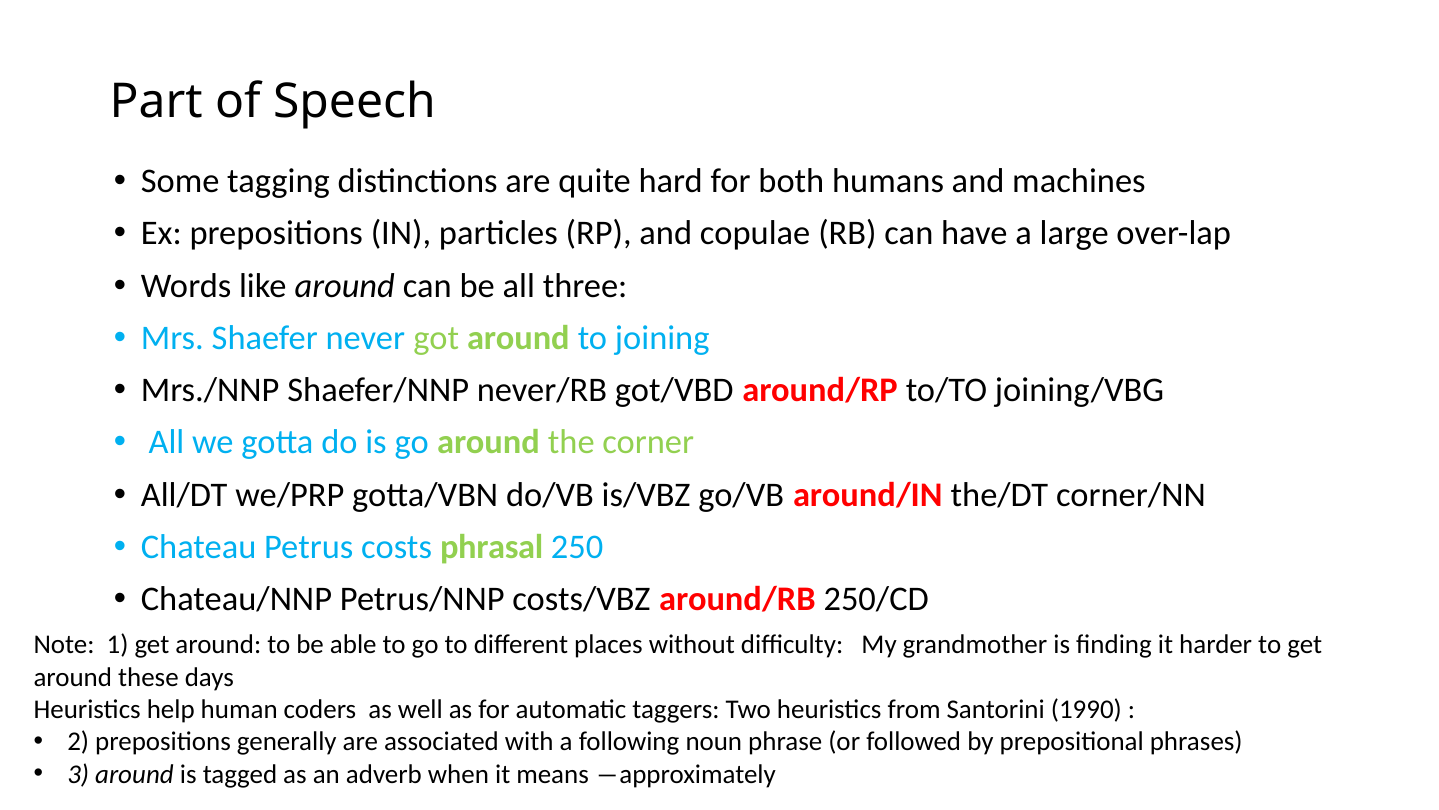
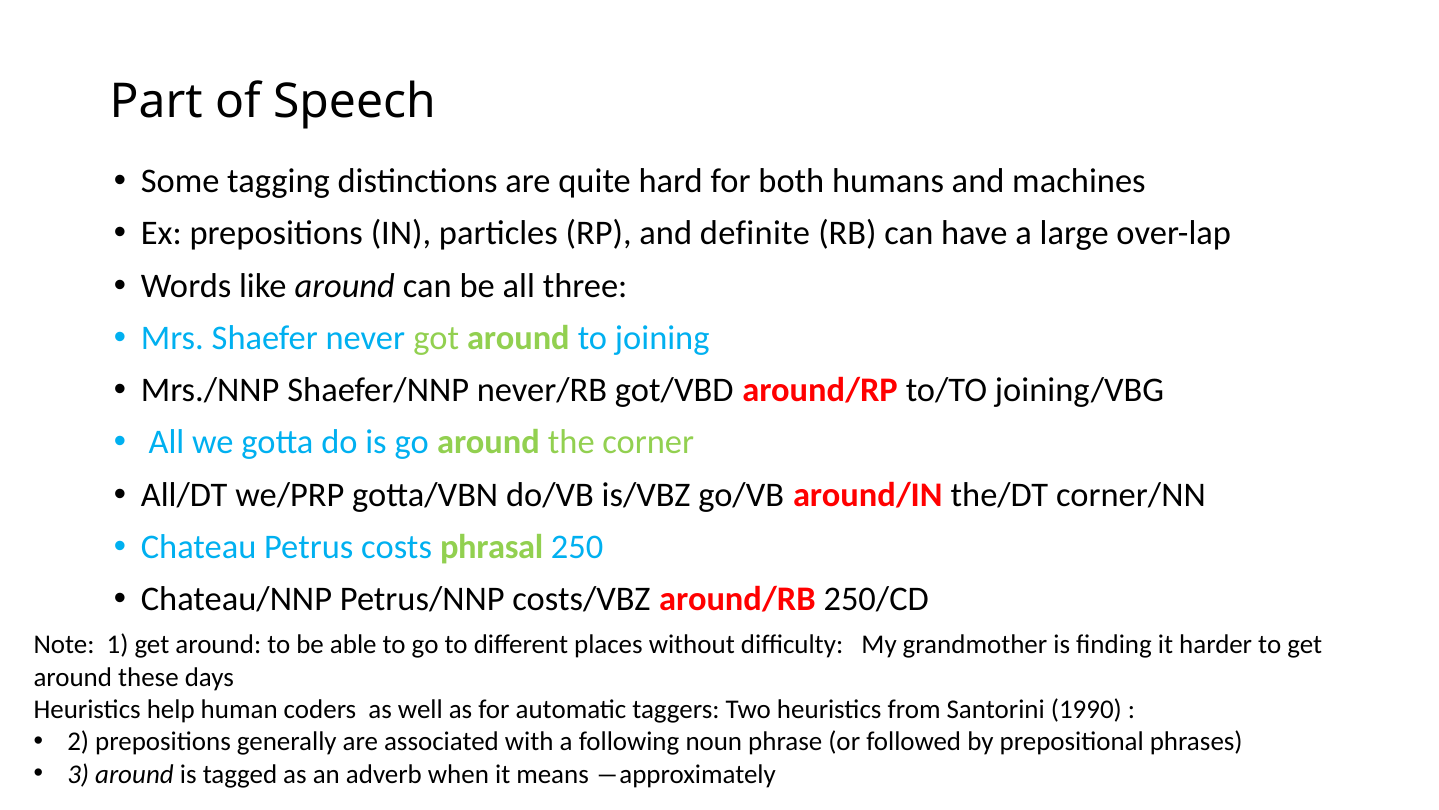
copulae: copulae -> definite (755, 233)
